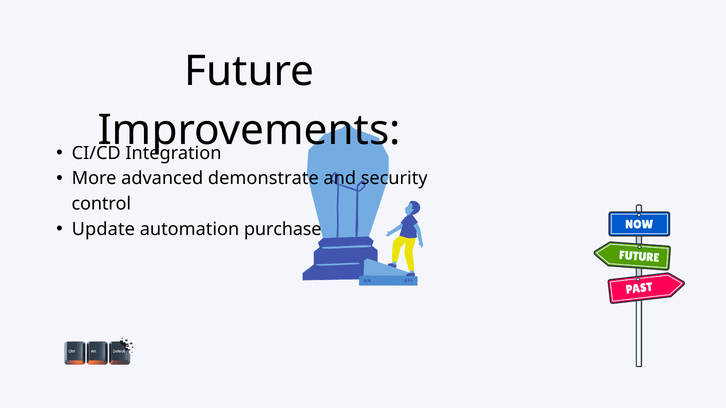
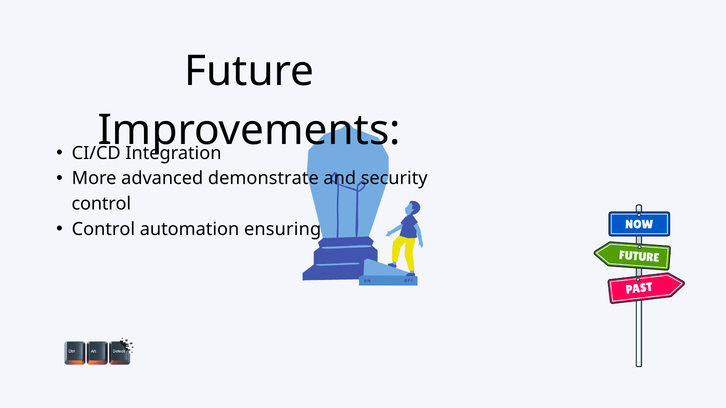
Update: Update -> Control (103, 229)
purchase: purchase -> ensuring (283, 229)
